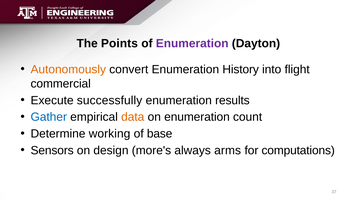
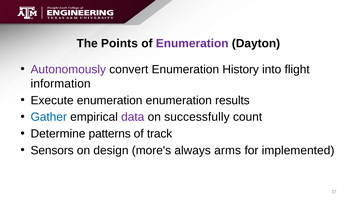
Autonomously colour: orange -> purple (68, 69)
commercial: commercial -> information (61, 84)
Execute successfully: successfully -> enumeration (110, 100)
data colour: orange -> purple (133, 117)
on enumeration: enumeration -> successfully (197, 117)
working: working -> patterns (110, 134)
base: base -> track (160, 134)
computations: computations -> implemented (298, 150)
